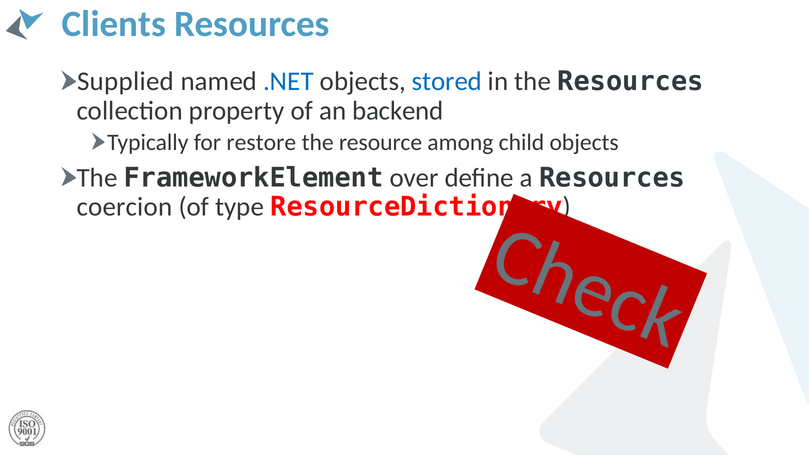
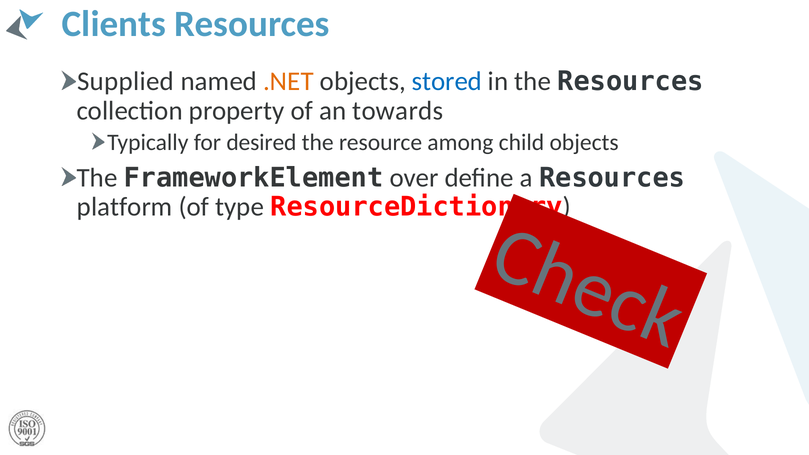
.NET colour: blue -> orange (288, 82)
backend: backend -> towards (398, 111)
restore: restore -> desired (261, 142)
coercion: coercion -> platform (125, 207)
